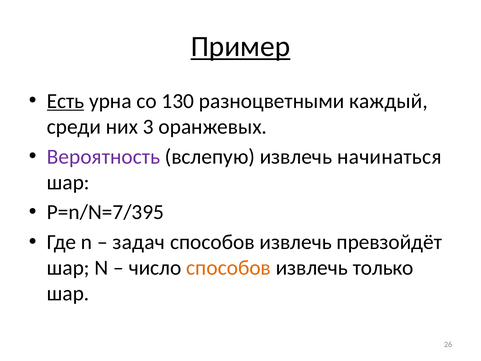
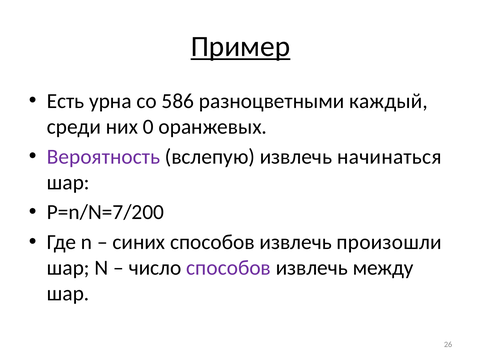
Есть underline: present -> none (66, 101)
130: 130 -> 586 (178, 101)
3: 3 -> 0 (148, 127)
P=n/N=7/395: P=n/N=7/395 -> P=n/N=7/200 (106, 212)
задач: задач -> синих (139, 242)
превзойдёт: превзойдёт -> произошли (389, 242)
способов colour: orange -> purple (229, 268)
только: только -> между (383, 268)
